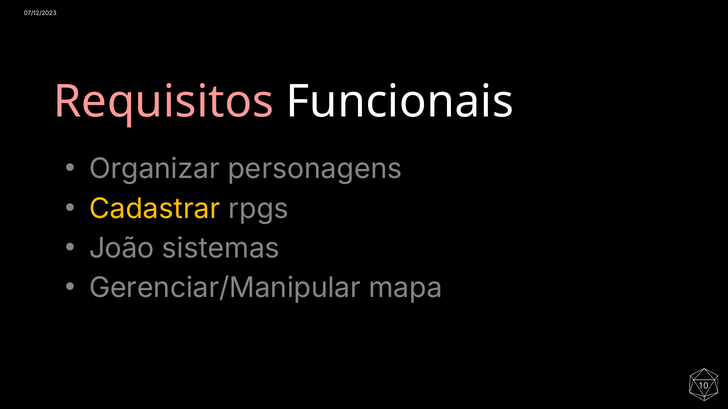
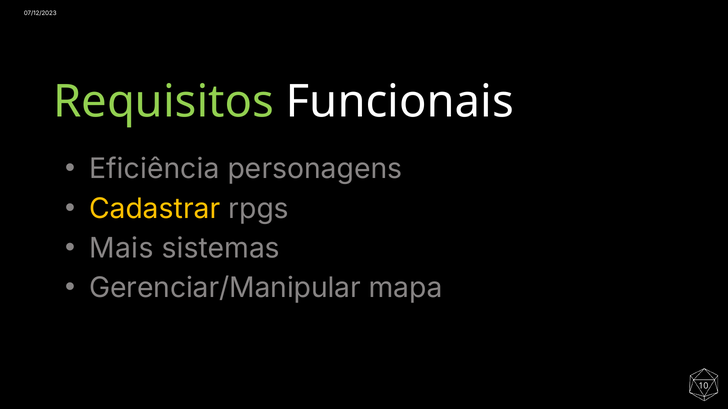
Requisitos colour: pink -> light green (164, 102)
Organizar: Organizar -> Eficiência (154, 169)
João: João -> Mais (121, 249)
